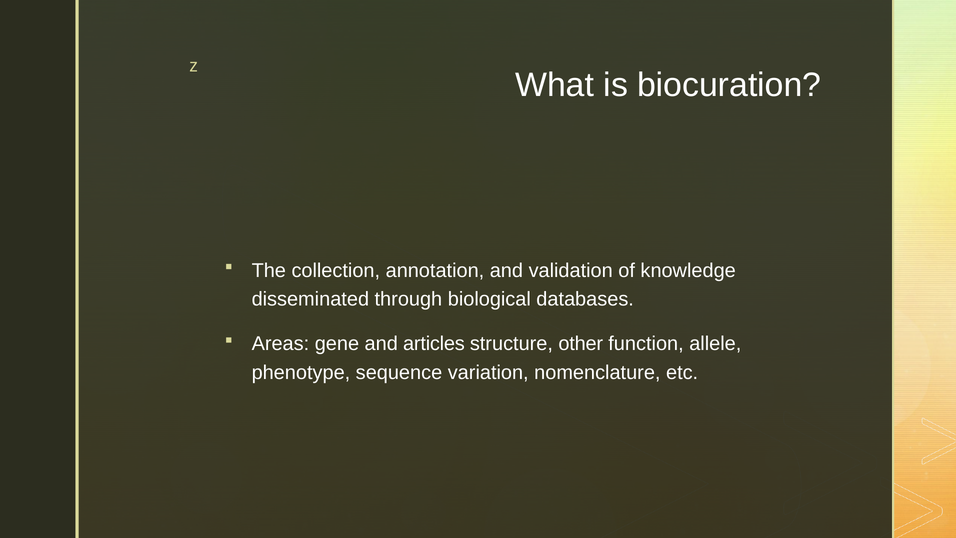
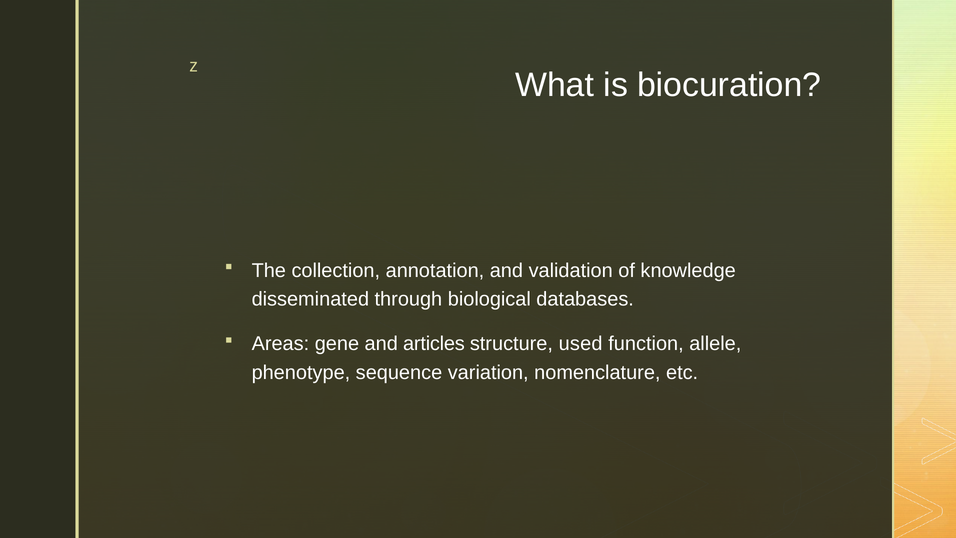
other: other -> used (581, 344)
